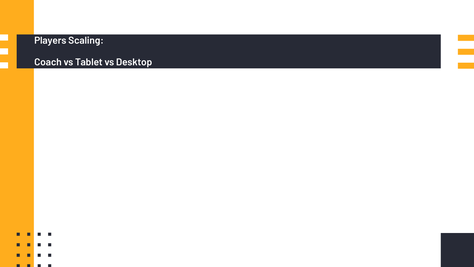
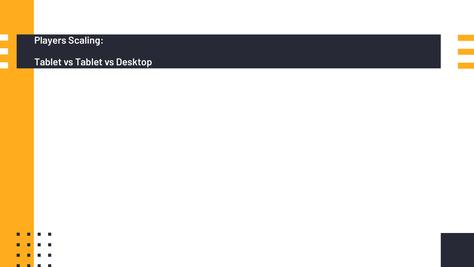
Coach: Coach -> Tablet (48, 62)
